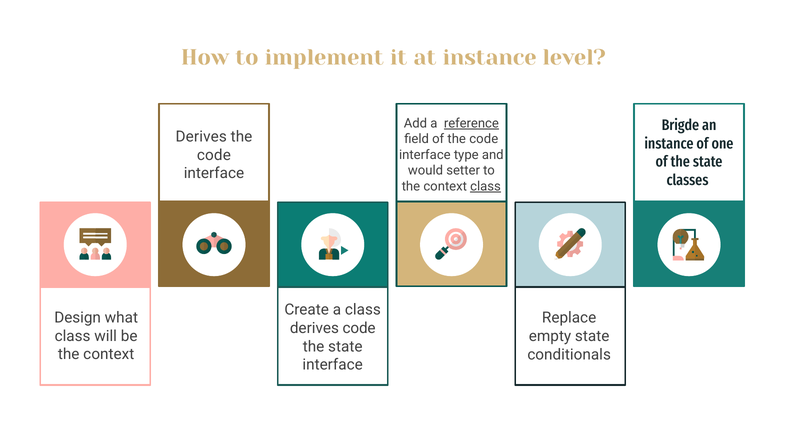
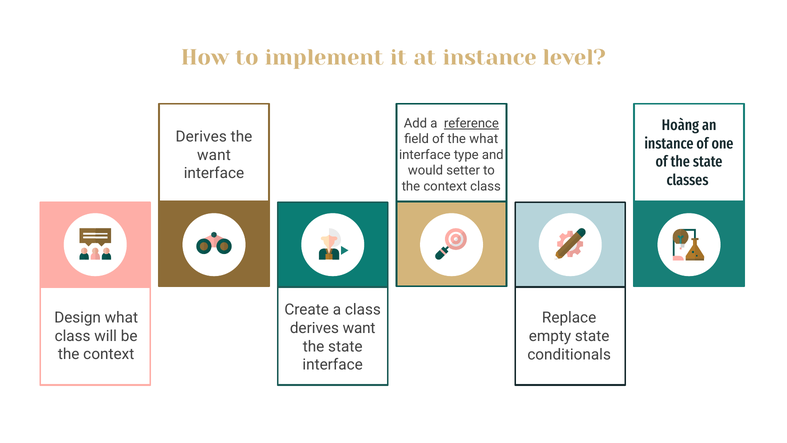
Brigde: Brigde -> Hoàng (680, 125)
of the code: code -> what (484, 139)
code: code -> want (214, 155)
class underline: present -> none (486, 186)
derives code: code -> want (359, 328)
